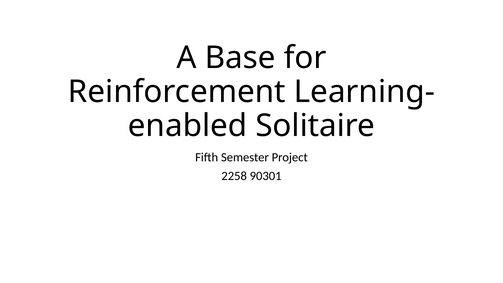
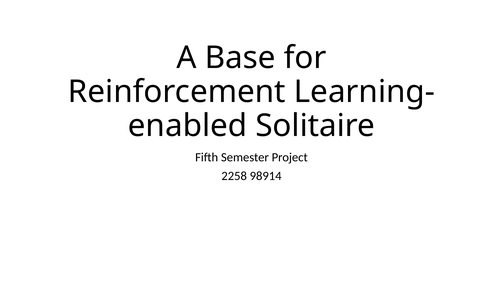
90301: 90301 -> 98914 (266, 176)
